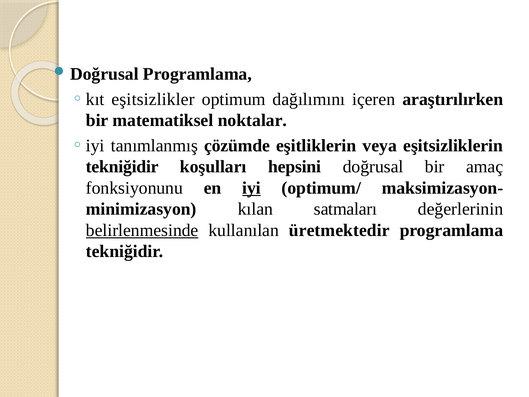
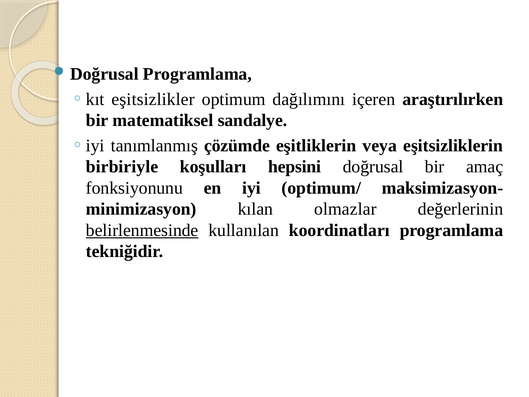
noktalar: noktalar -> sandalye (252, 120)
tekniğidir: tekniğidir -> birbiriyle (122, 167)
iyi underline: present -> none (252, 188)
satmaları: satmaları -> olmazlar (345, 209)
üretmektedir: üretmektedir -> koordinatları (339, 230)
